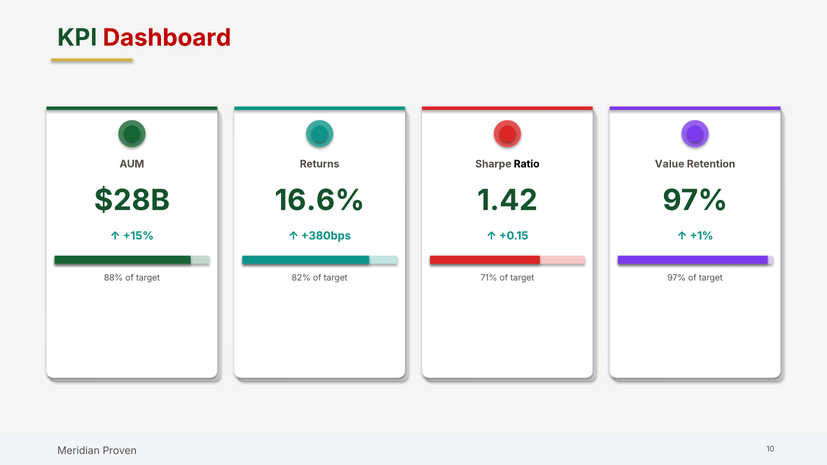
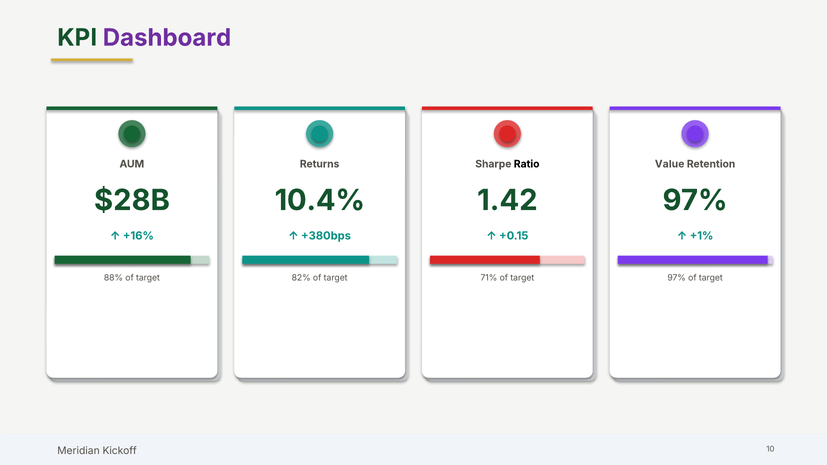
Dashboard colour: red -> purple (167, 38)
16.6%: 16.6% -> 10.4% (320, 200)
+15%: +15% -> +16% (138, 236)
Proven: Proven -> Kickoff (120, 451)
